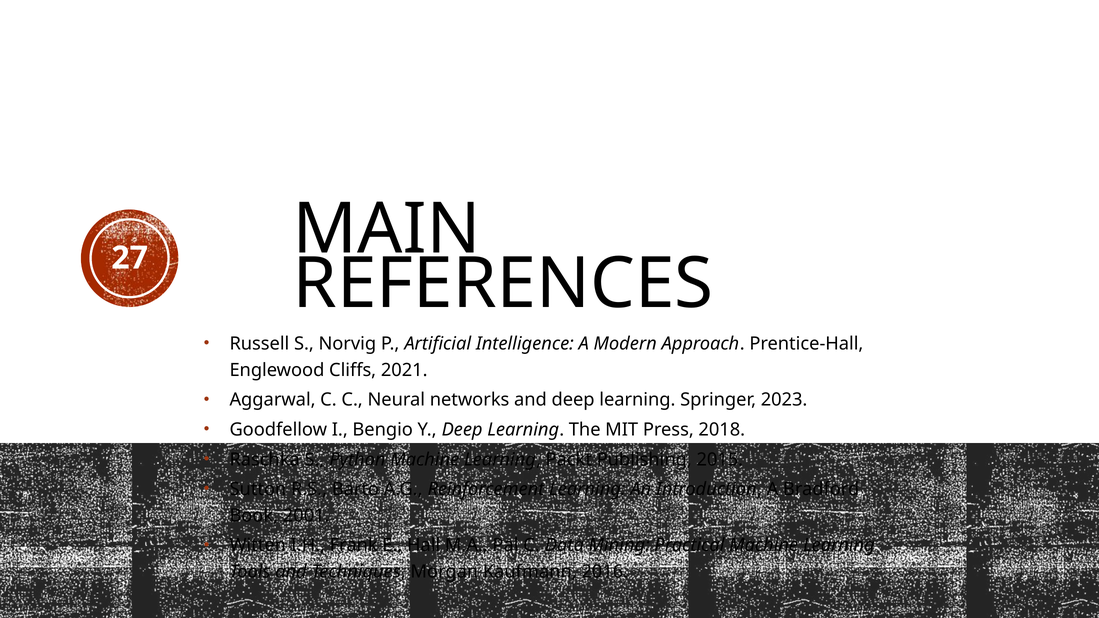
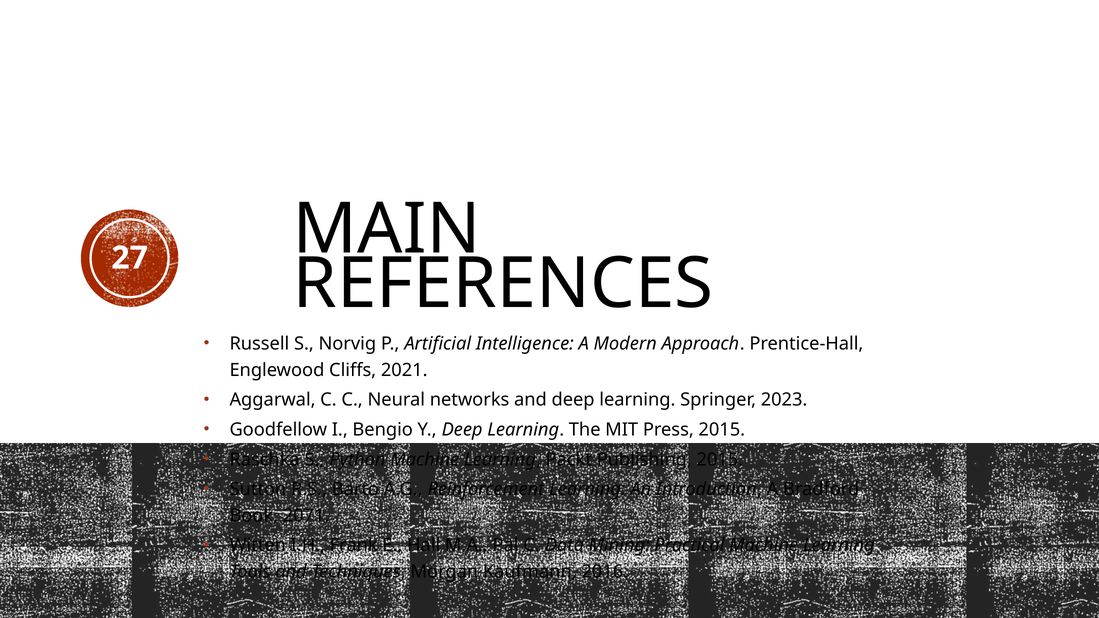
Press 2018: 2018 -> 2015 (722, 430)
2001: 2001 -> 2071 (306, 516)
